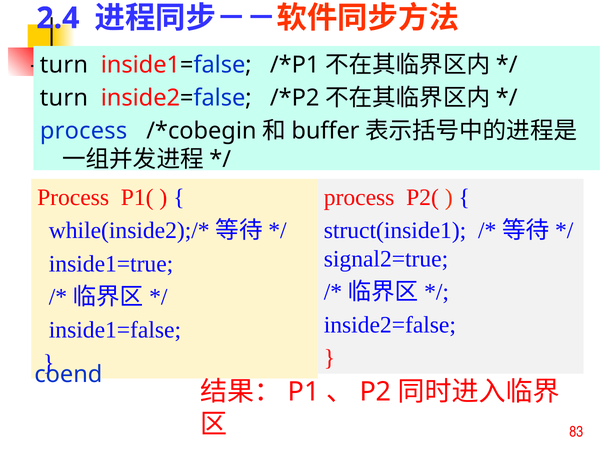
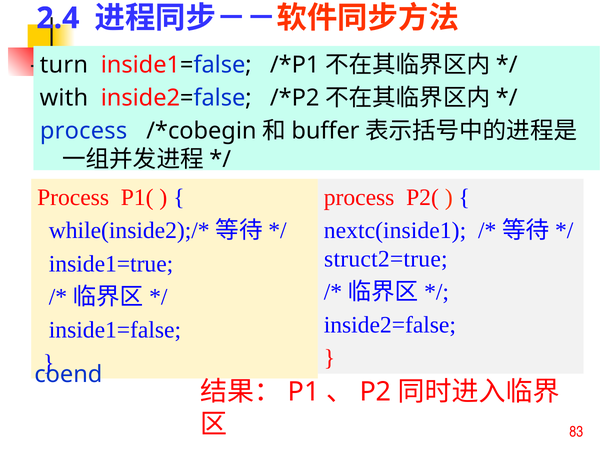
turn: turn -> with (64, 98)
struct(inside1: struct(inside1 -> nextc(inside1 (395, 231)
signal2=true: signal2=true -> struct2=true (386, 259)
